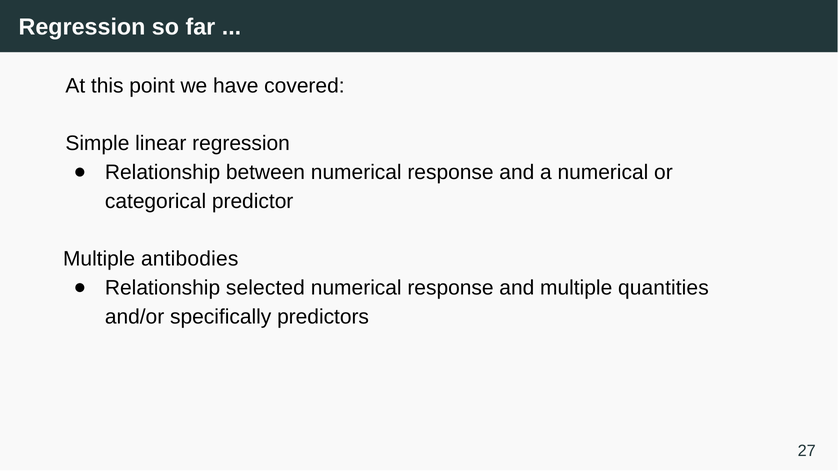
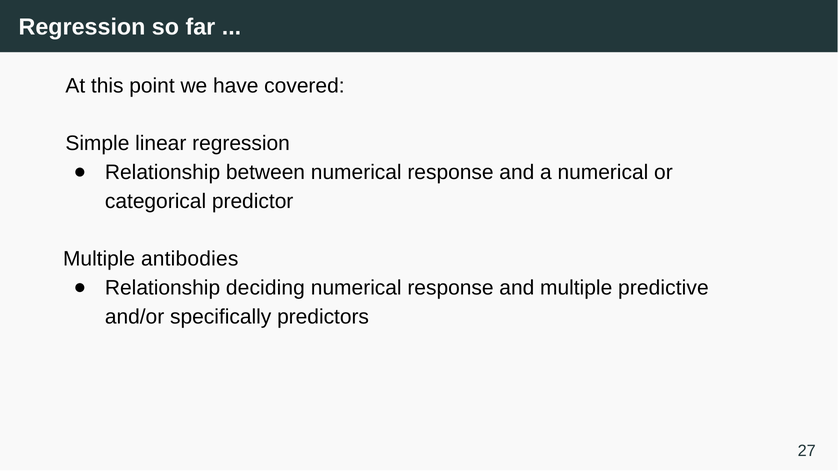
selected: selected -> deciding (265, 288)
quantities: quantities -> predictive (663, 288)
